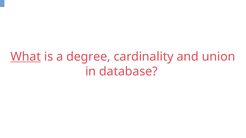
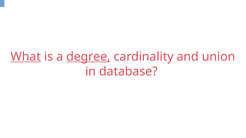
degree underline: none -> present (88, 57)
